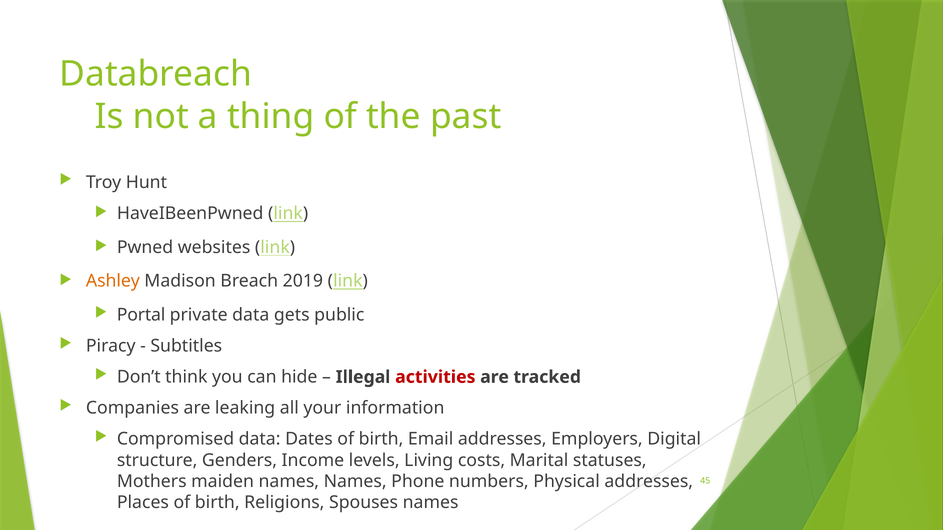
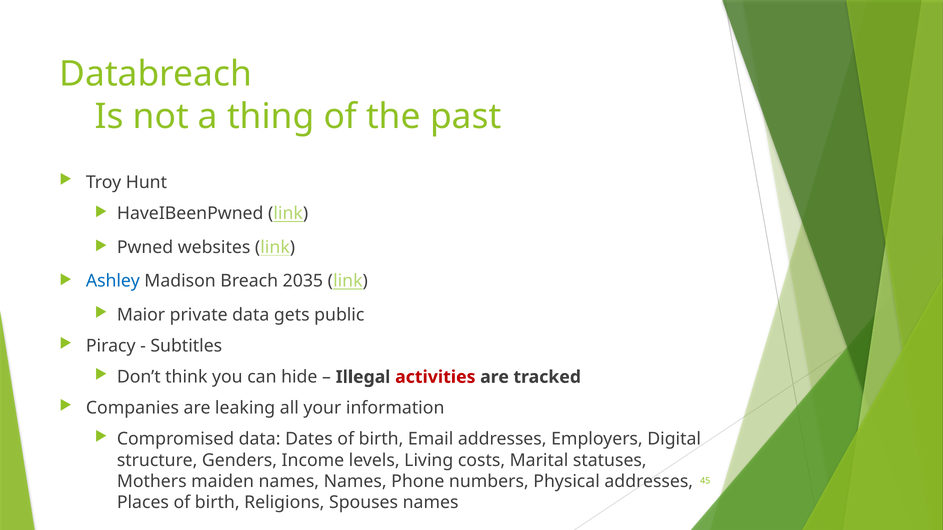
Ashley colour: orange -> blue (113, 281)
2019: 2019 -> 2035 (303, 281)
Portal: Portal -> Maior (141, 315)
